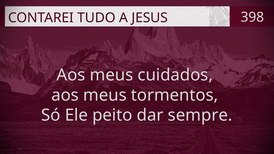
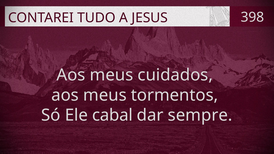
peito: peito -> cabal (112, 115)
